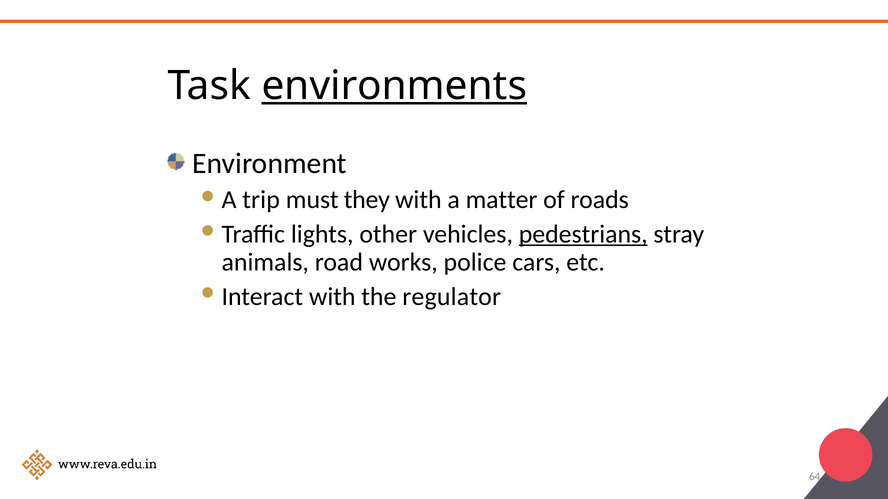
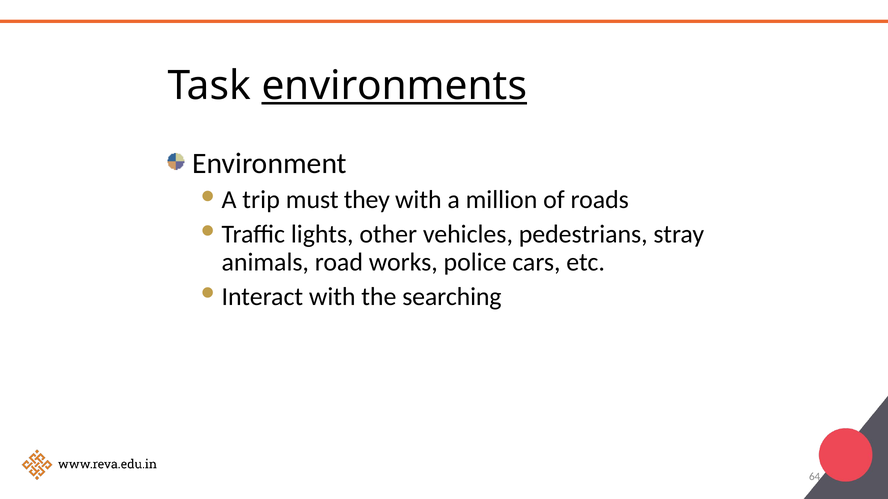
matter: matter -> million (502, 200)
pedestrians underline: present -> none (583, 234)
regulator: regulator -> searching (452, 297)
